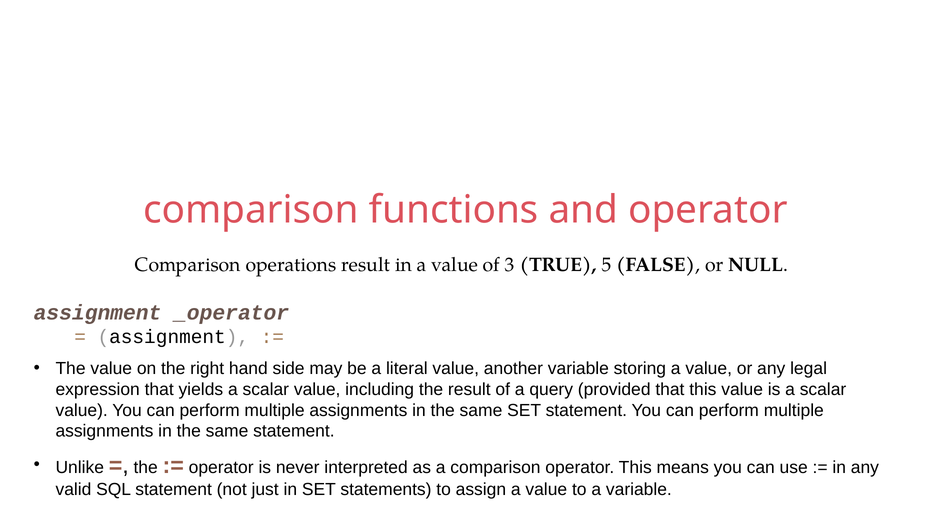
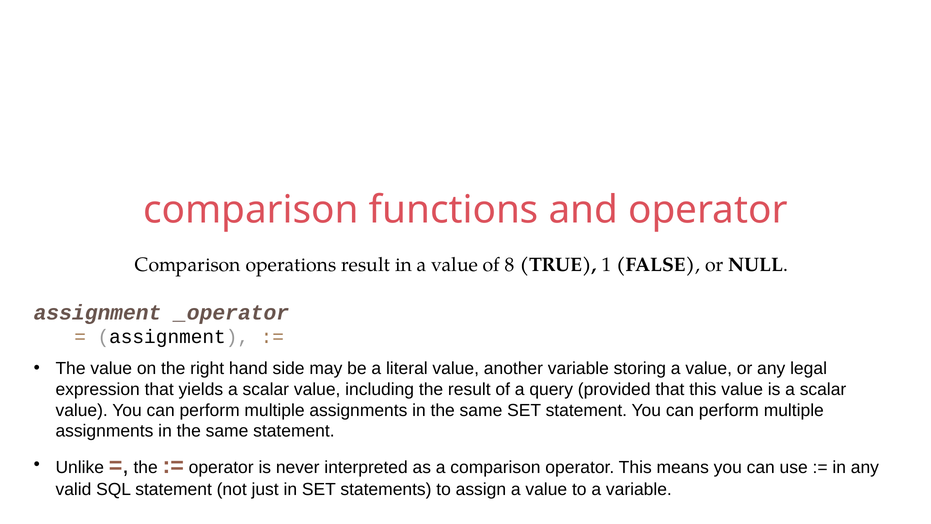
3: 3 -> 8 (510, 265)
5: 5 -> 1 (606, 265)
